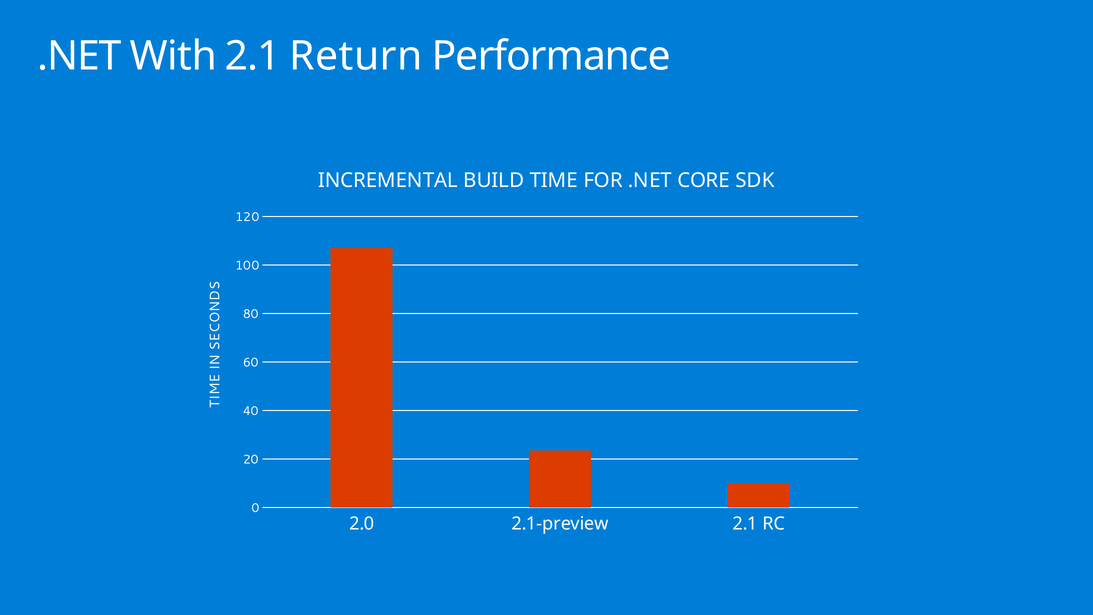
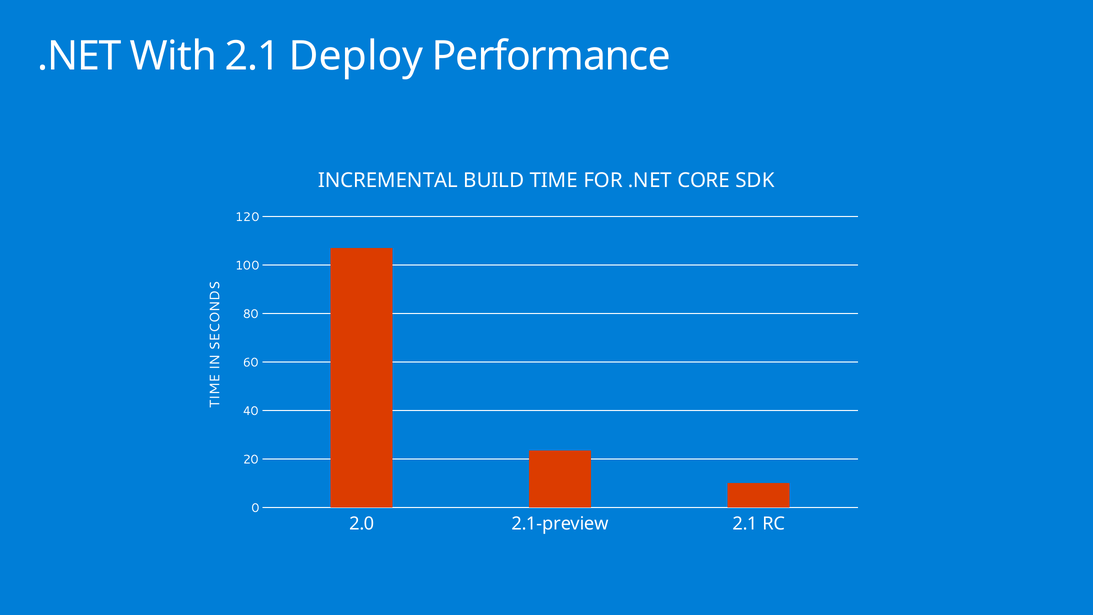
Return: Return -> Deploy (356, 56)
